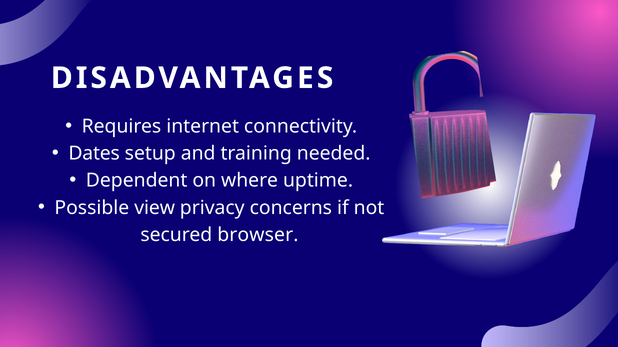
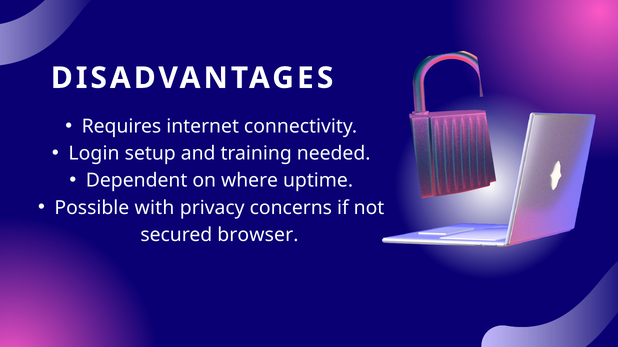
Dates: Dates -> Login (94, 154)
view: view -> with (154, 208)
